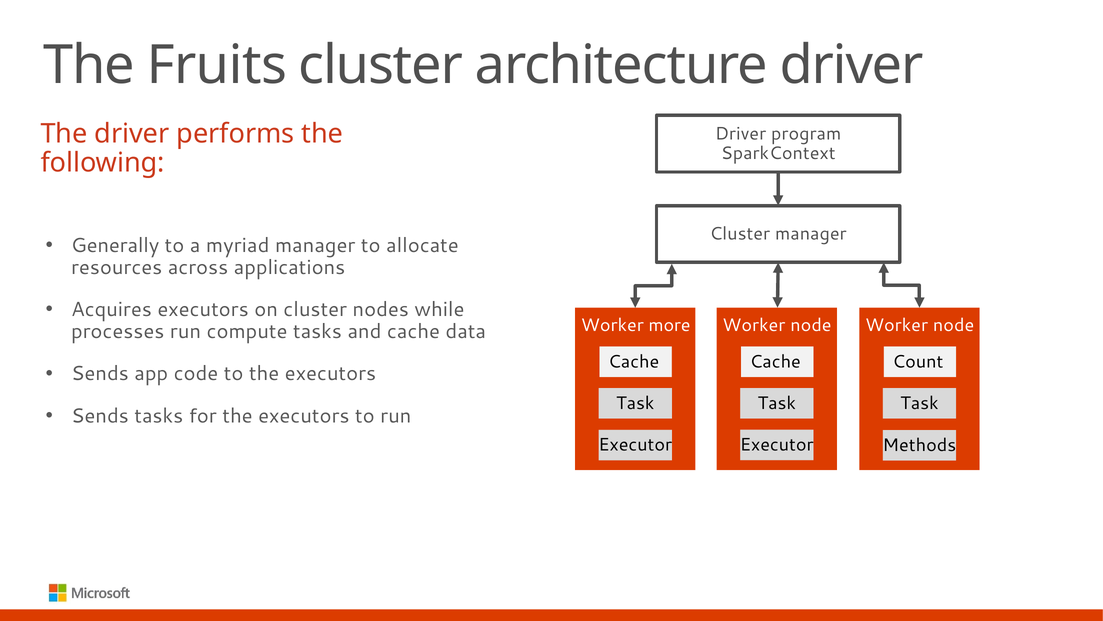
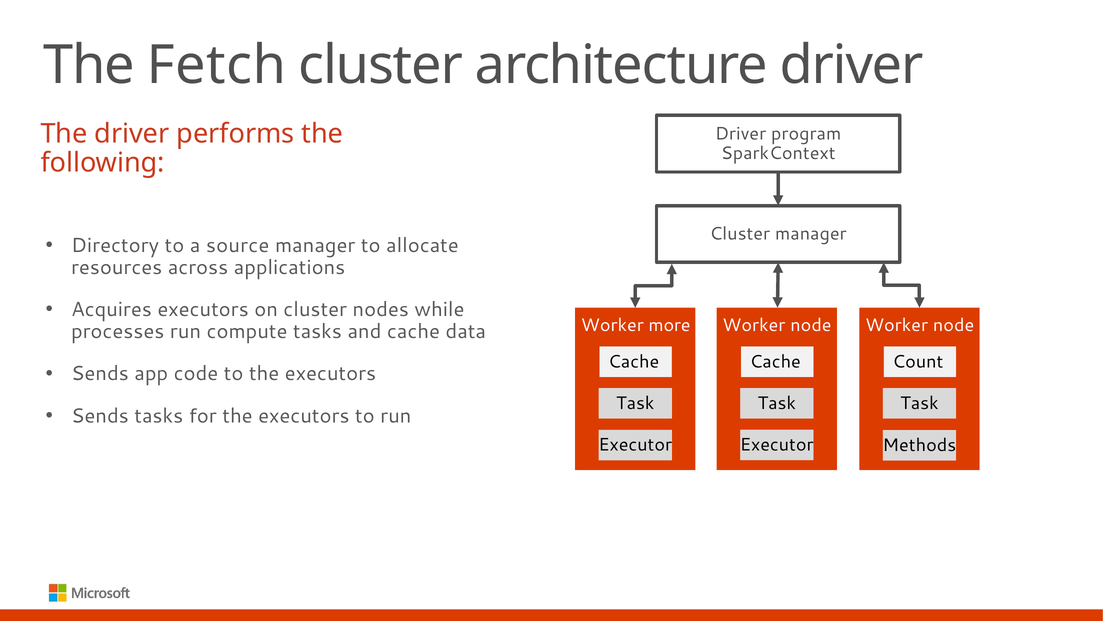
Fruits: Fruits -> Fetch (216, 65)
Generally: Generally -> Directory (115, 245)
myriad: myriad -> source (238, 245)
